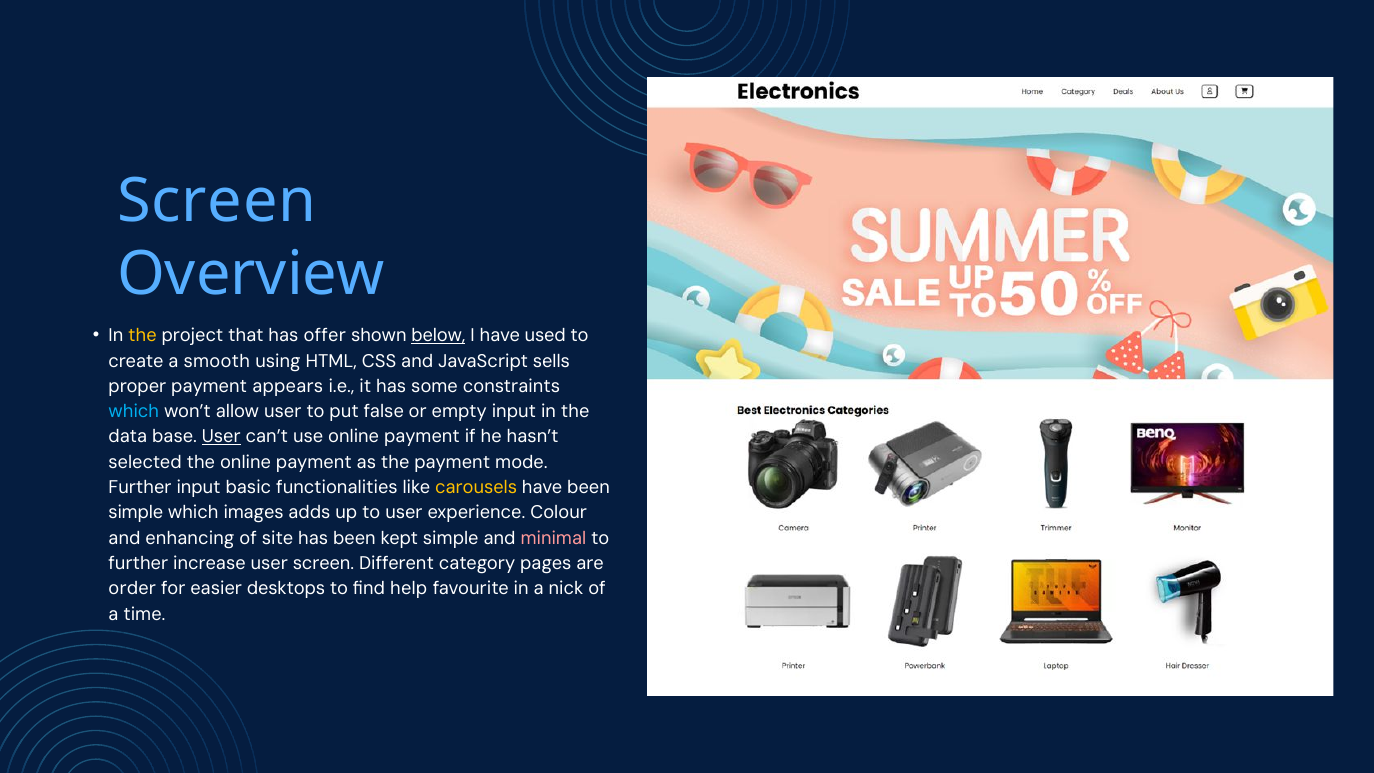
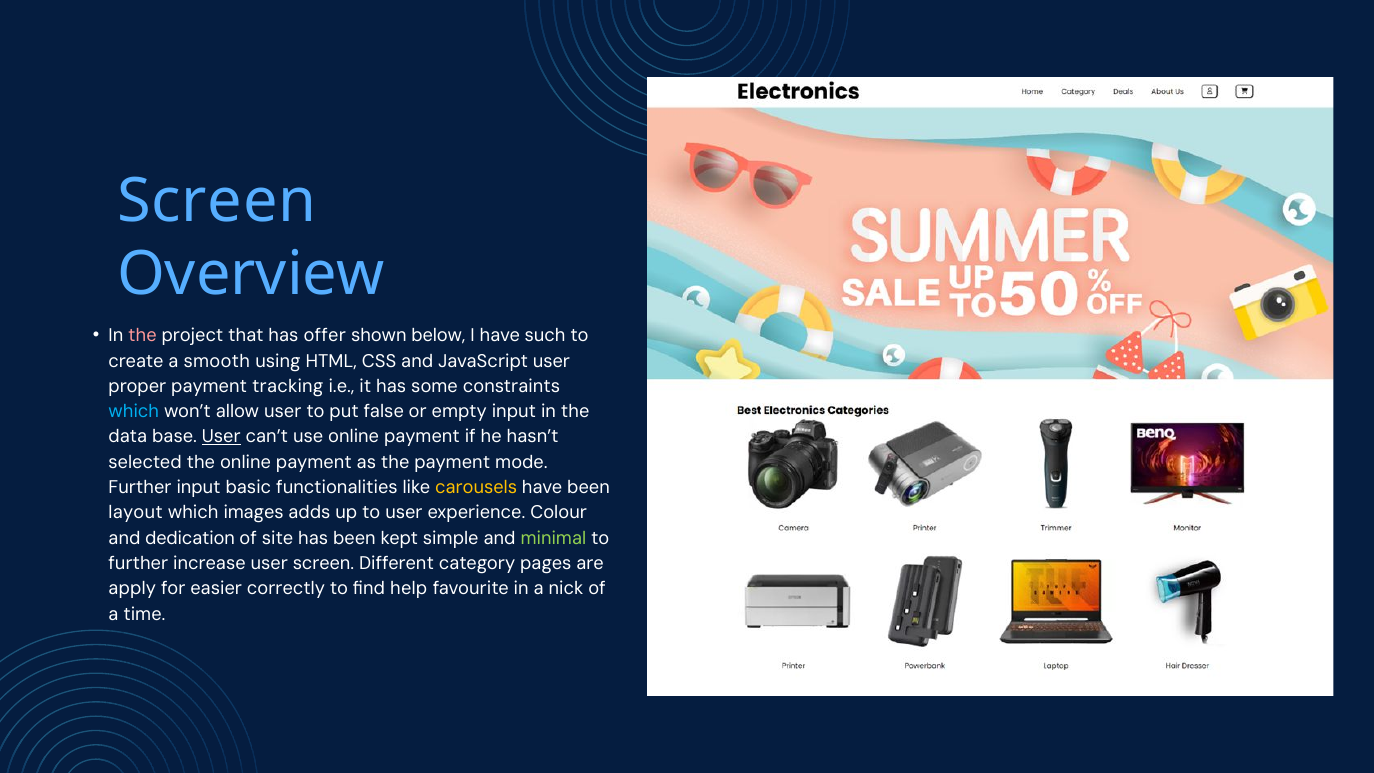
the colour: yellow -> pink (142, 336)
below underline: present -> none (439, 336)
used: used -> such (545, 336)
JavaScript sells: sells -> user (551, 361)
appears: appears -> tracking (288, 386)
simple: simple -> layout (136, 513)
enhancing: enhancing -> dedication (190, 538)
minimal colour: pink -> light green (553, 538)
order: order -> apply (132, 589)
desktops: desktops -> correctly (286, 589)
